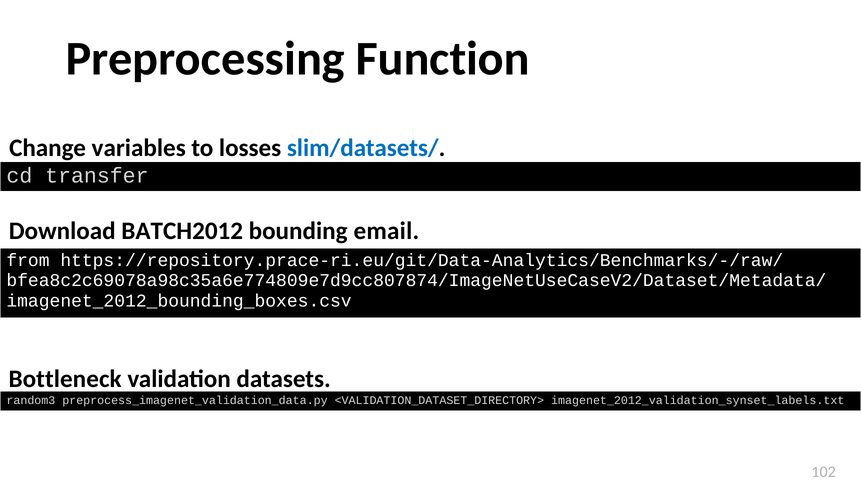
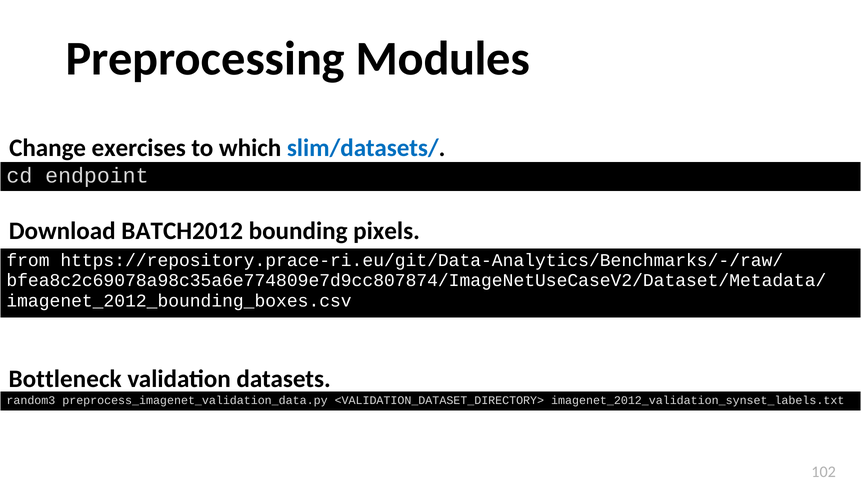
Function: Function -> Modules (443, 59)
variables: variables -> exercises (139, 148)
losses: losses -> which (250, 148)
transfer: transfer -> endpoint (97, 176)
email: email -> pixels (387, 231)
